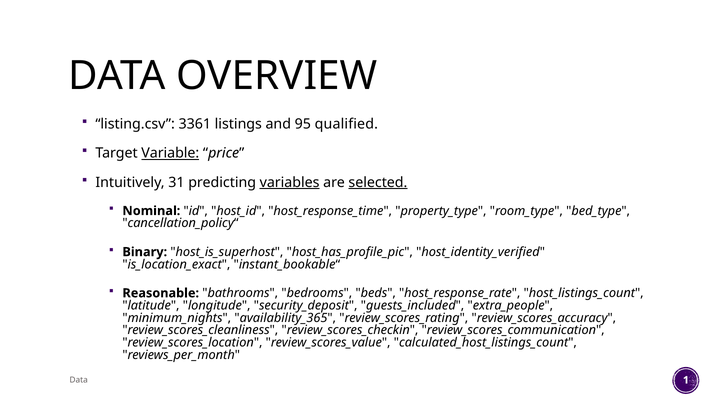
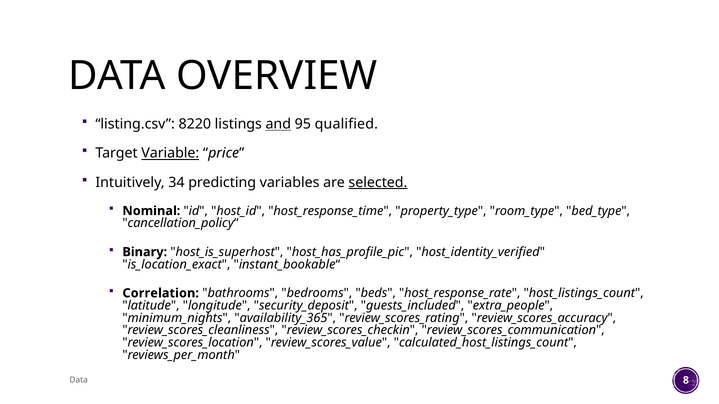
3361: 3361 -> 8220 (195, 124)
and underline: none -> present (278, 124)
31: 31 -> 34 (176, 183)
variables underline: present -> none (290, 183)
Reasonable: Reasonable -> Correlation (161, 293)
1: 1 -> 8 (686, 381)
